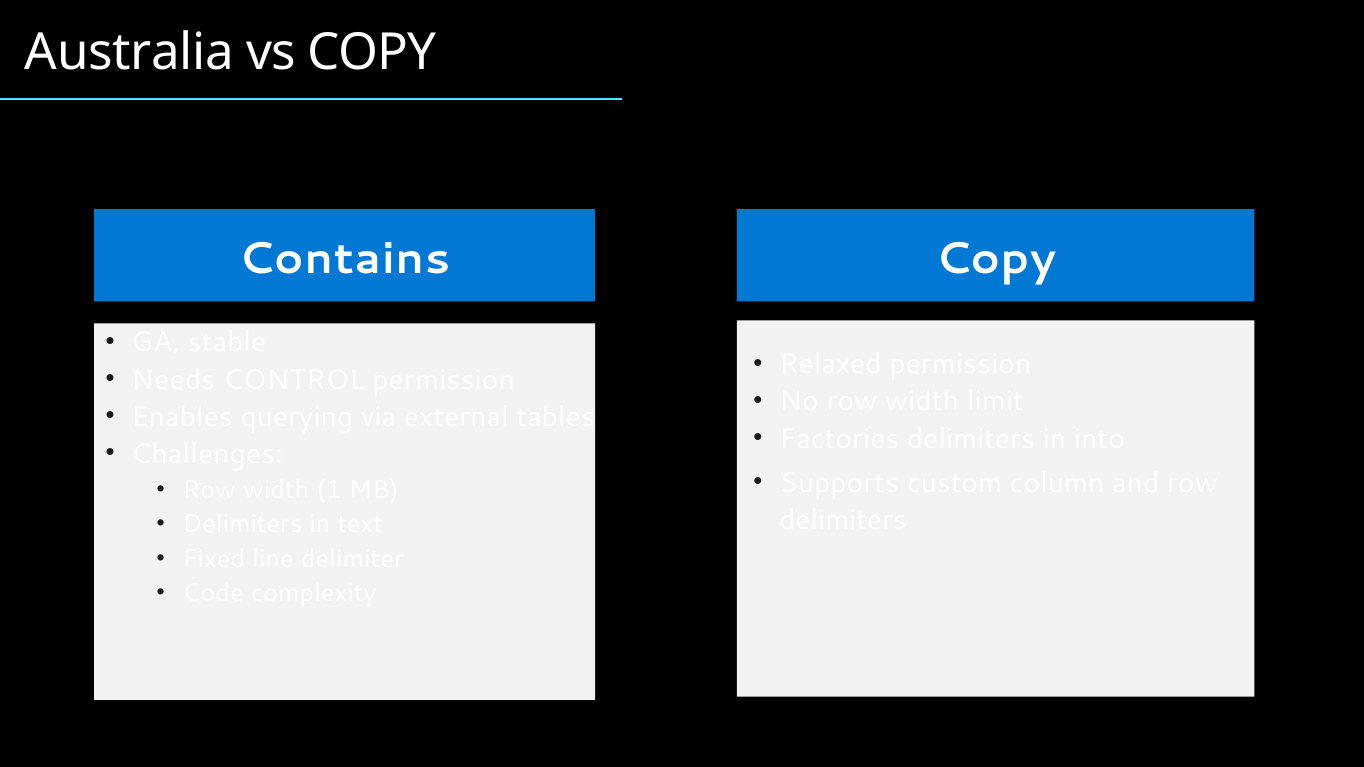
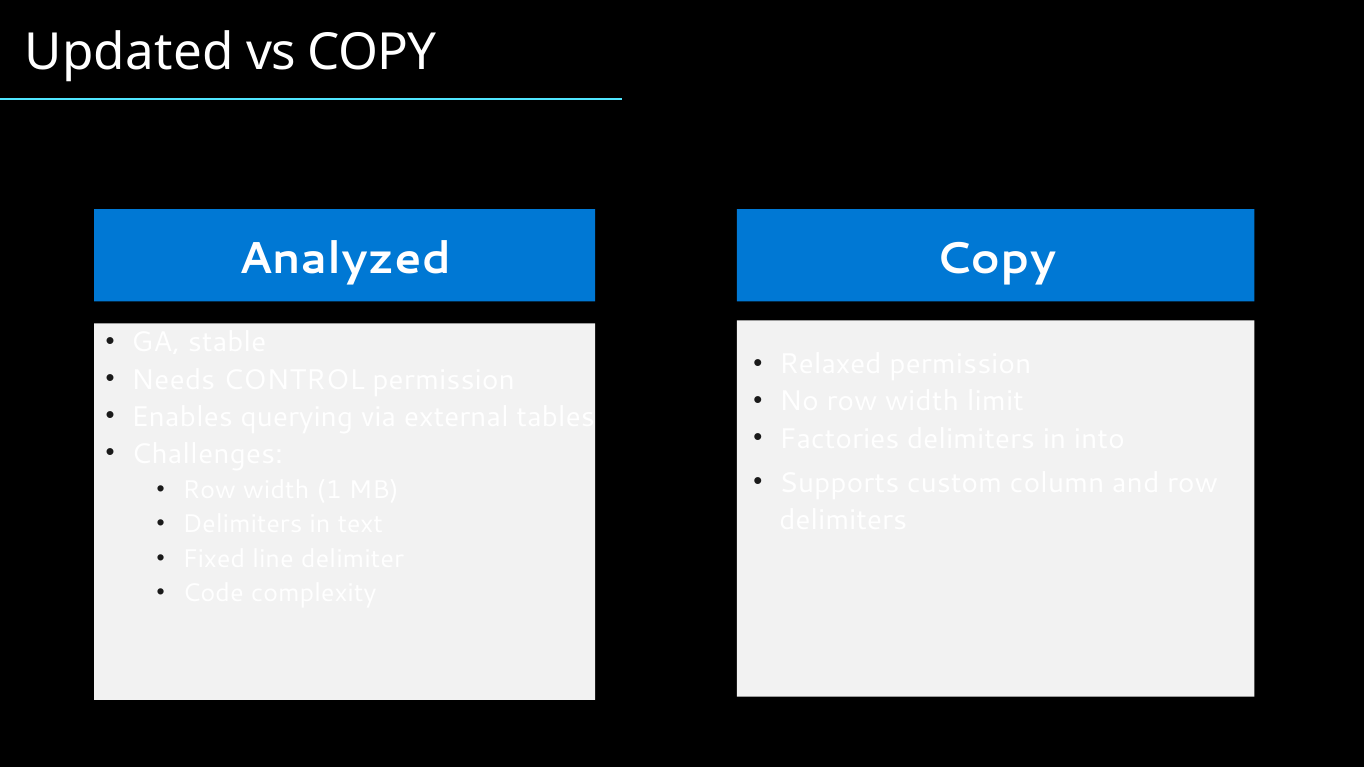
Australia: Australia -> Updated (129, 53)
Contains: Contains -> Analyzed (345, 258)
